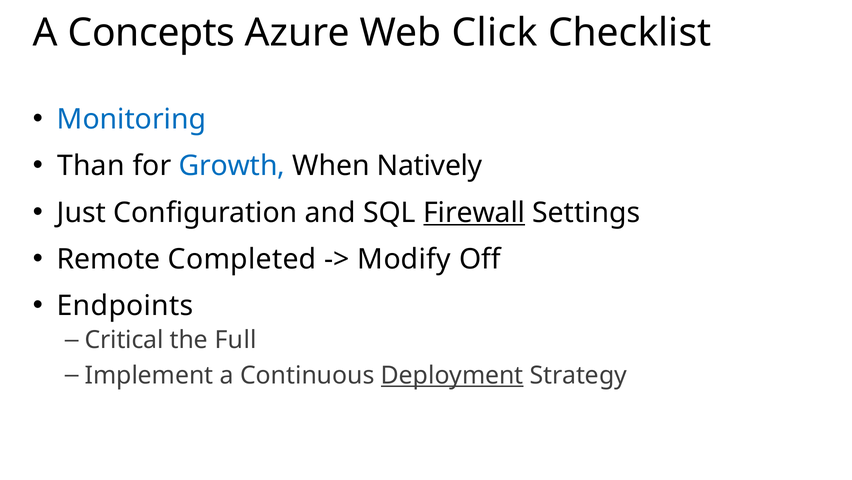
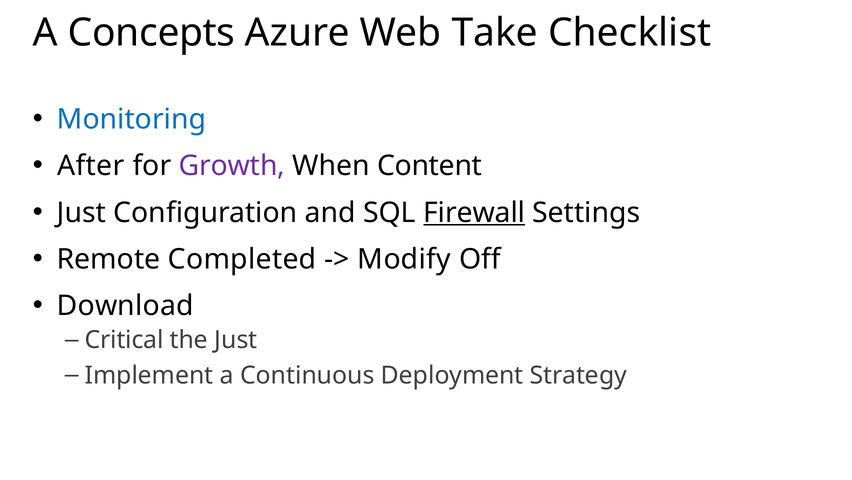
Click: Click -> Take (495, 33)
Than: Than -> After (91, 166)
Growth colour: blue -> purple (232, 166)
Natively: Natively -> Content (430, 166)
Endpoints: Endpoints -> Download (125, 305)
the Full: Full -> Just (236, 340)
Deployment underline: present -> none (452, 375)
